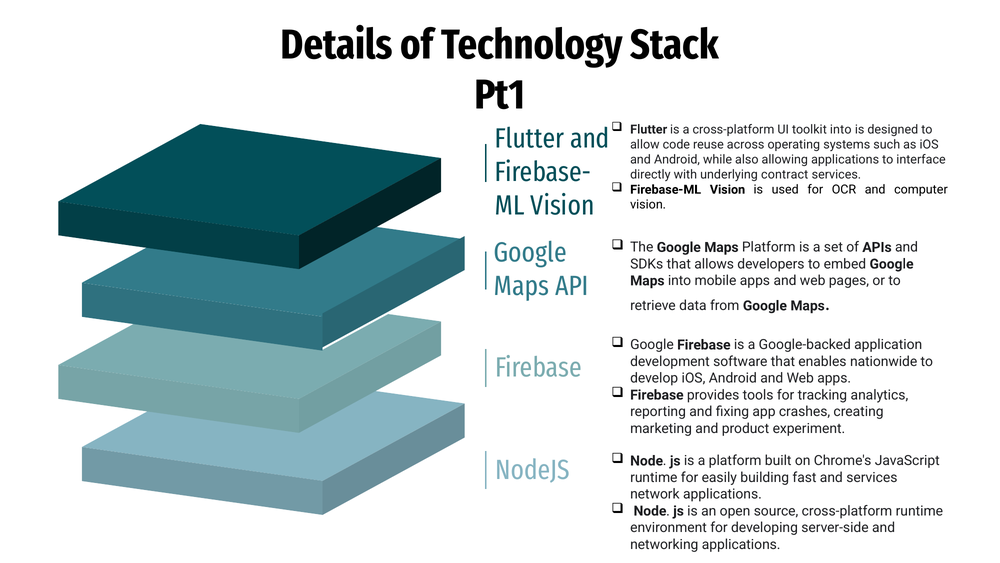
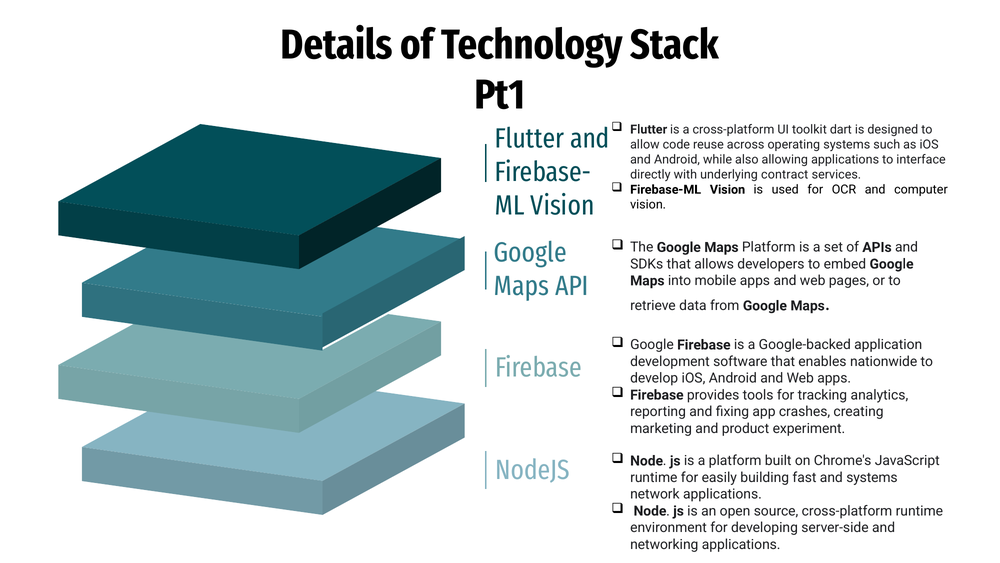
toolkit into: into -> dart (841, 129)
and services: services -> systems (872, 477)
